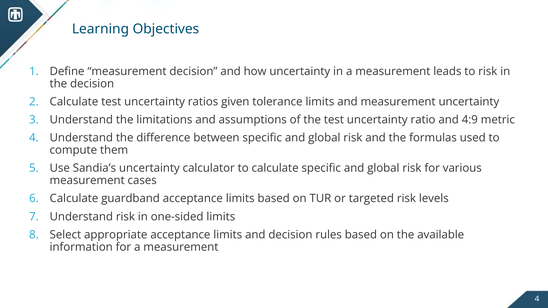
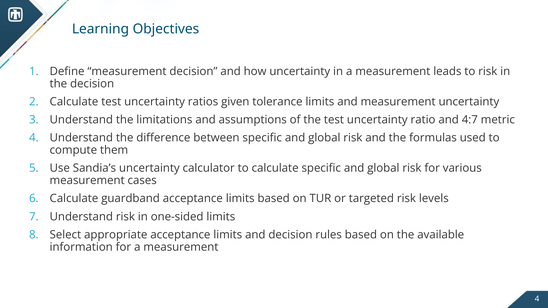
4:9: 4:9 -> 4:7 (470, 120)
